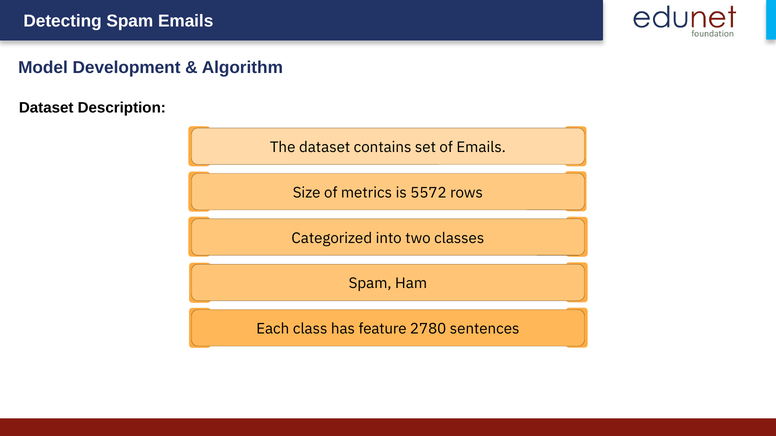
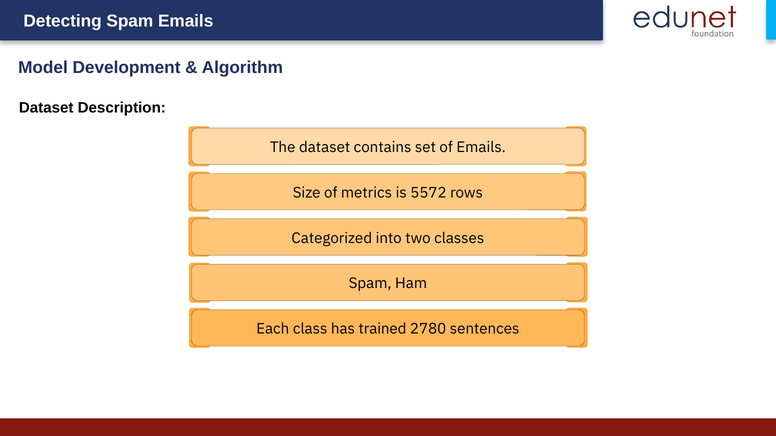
feature: feature -> trained (383, 329)
